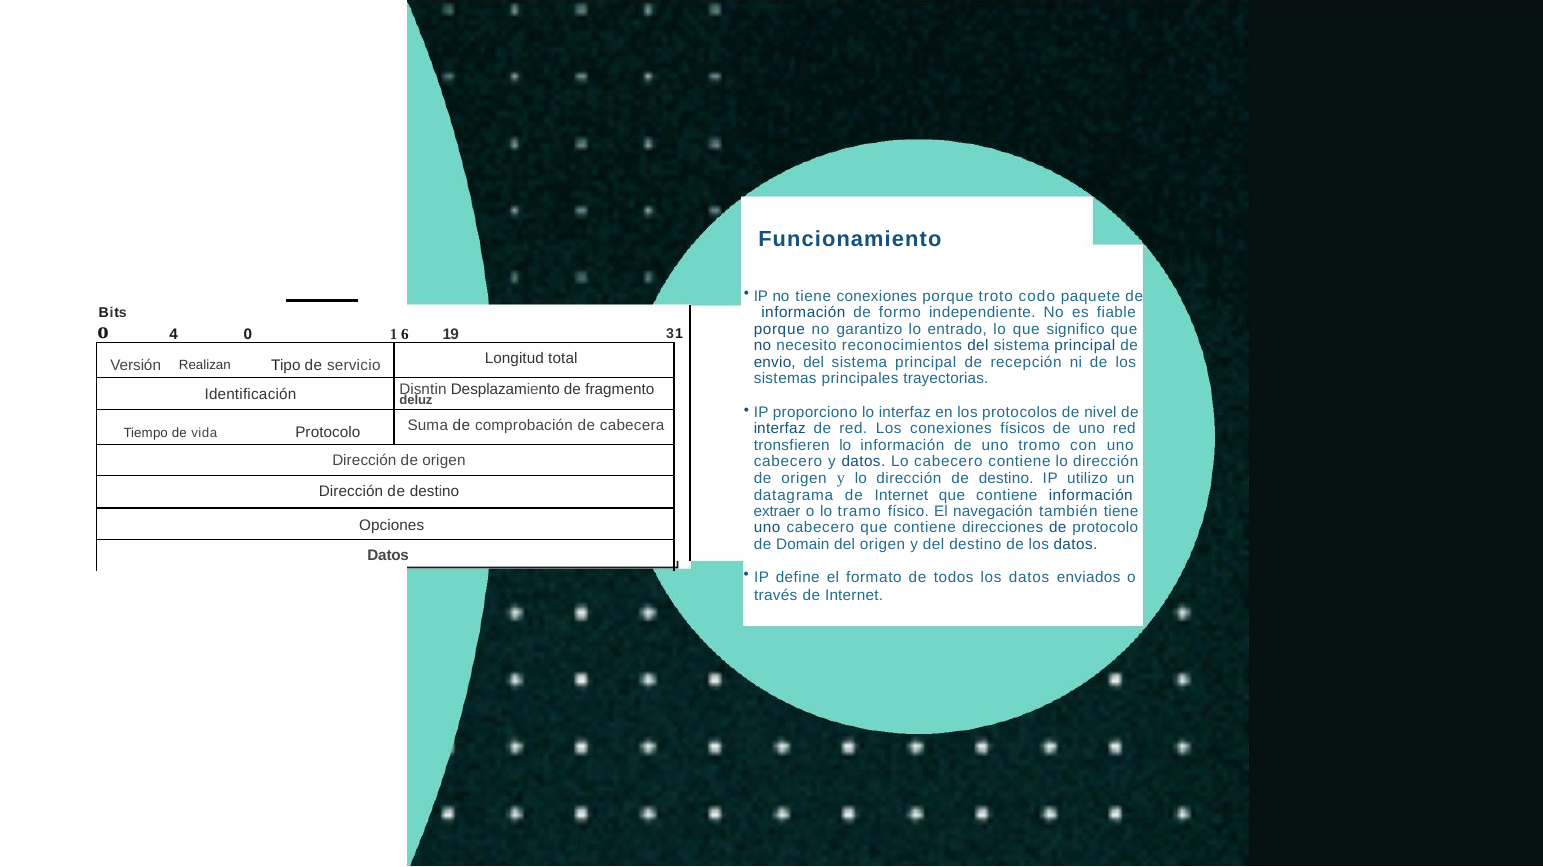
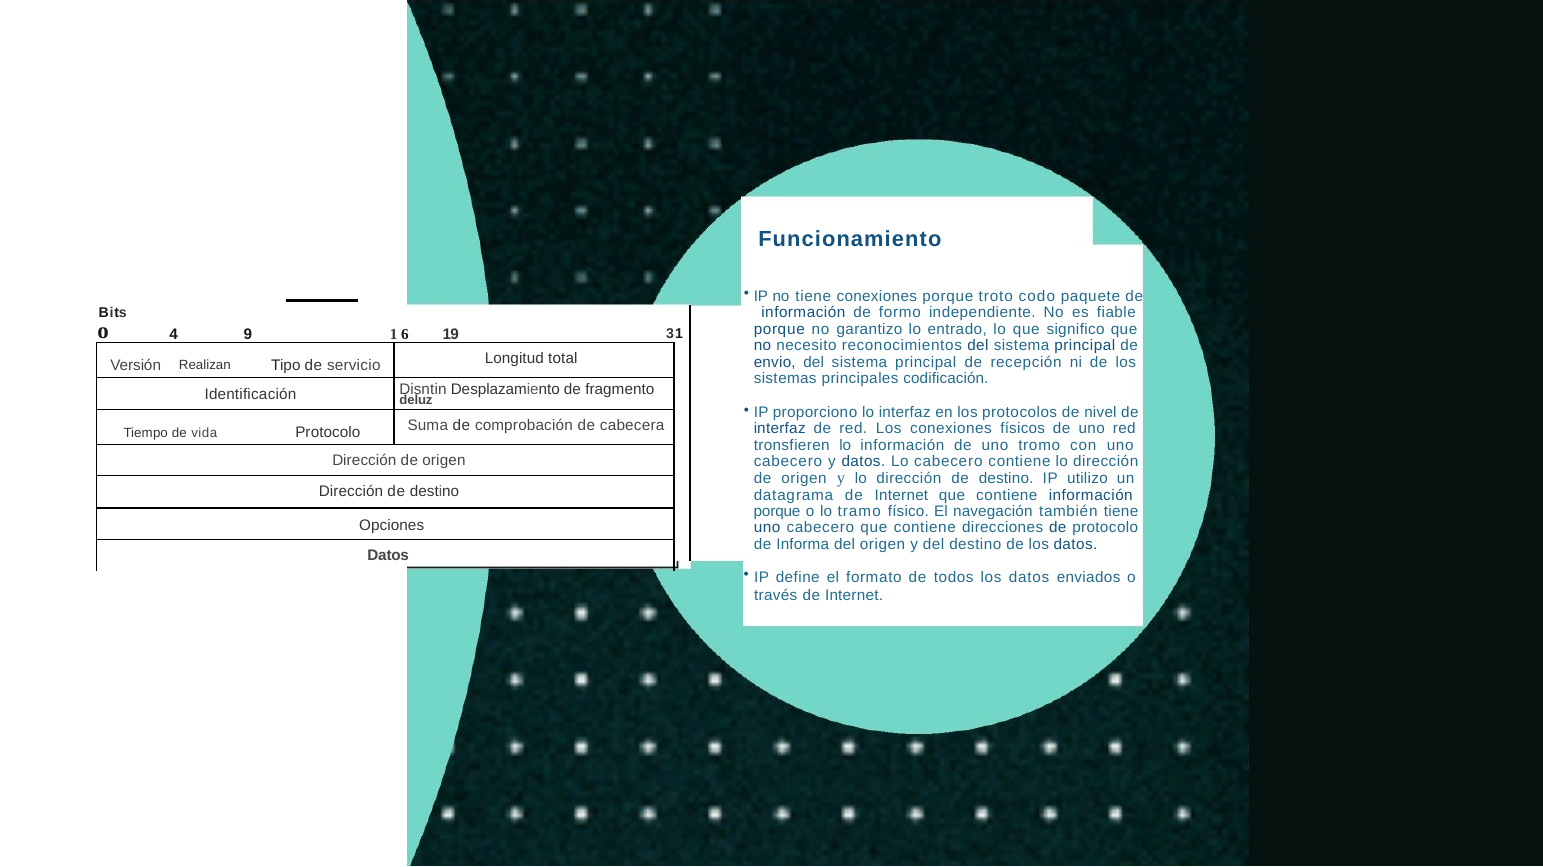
0: 0 -> 9 (248, 334)
trayectorias: trayectorias -> codificación (946, 378)
extraer: extraer -> porque (777, 511)
Domain: Domain -> Informa (803, 544)
